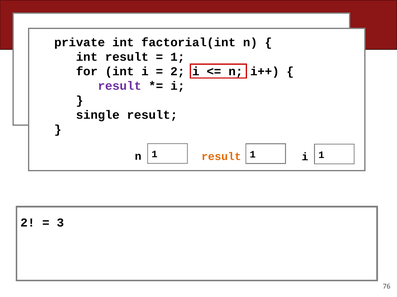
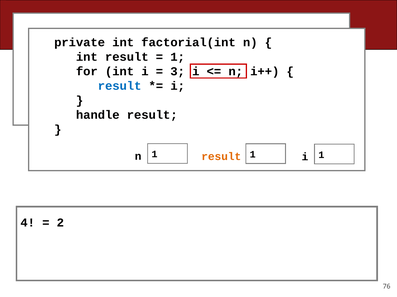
2: 2 -> 3 (178, 72)
result colour: purple -> blue (120, 86)
single: single -> handle (98, 115)
2: 2 -> 4 (28, 223)
3: 3 -> 2 (60, 223)
